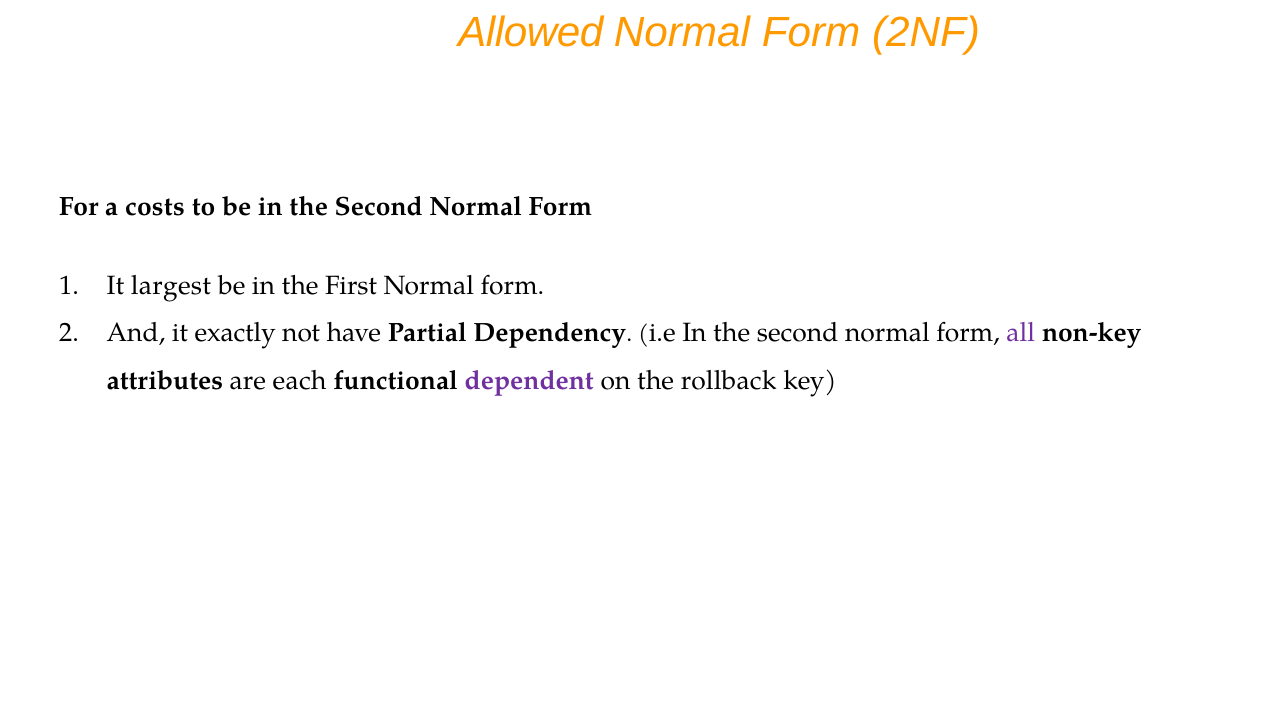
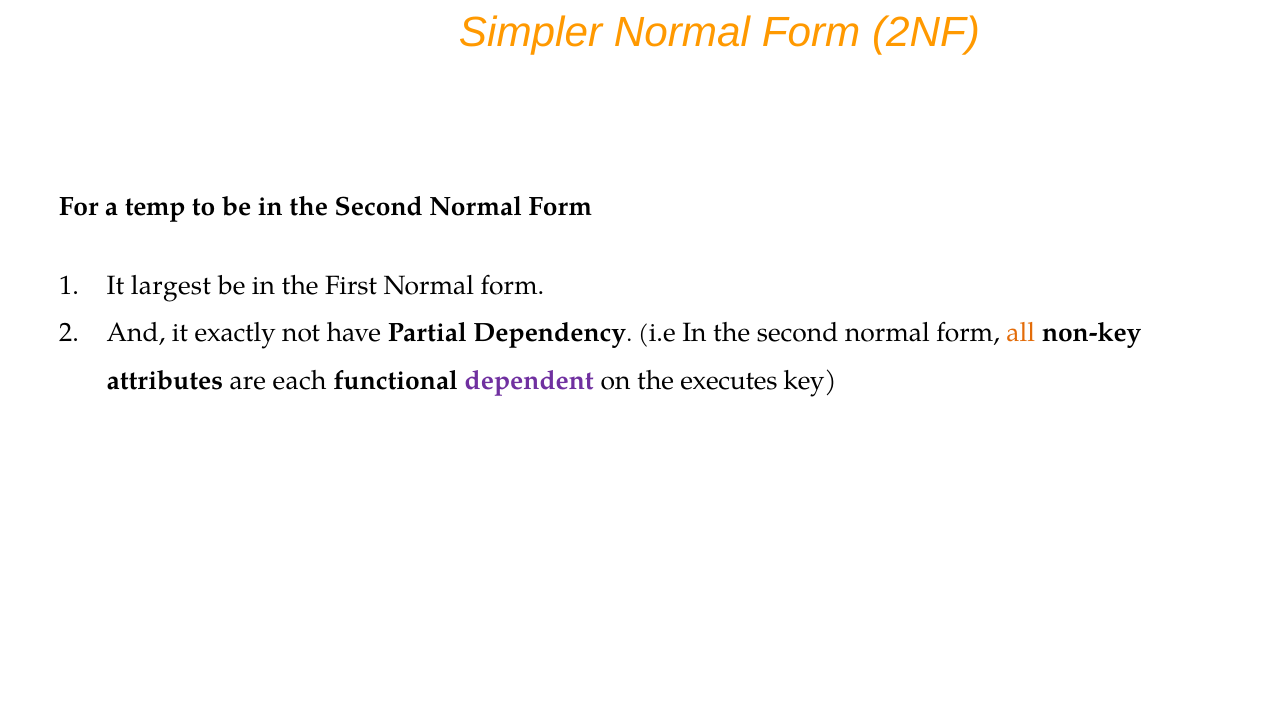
Allowed: Allowed -> Simpler (531, 33)
costs: costs -> temp (155, 207)
all colour: purple -> orange (1021, 333)
rollback: rollback -> executes (729, 381)
